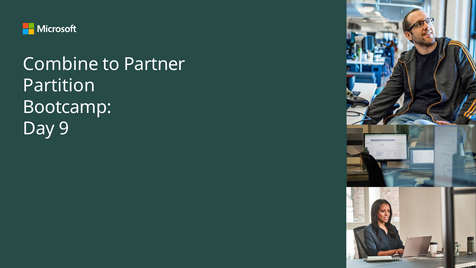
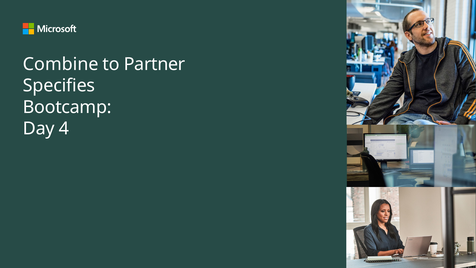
Partition: Partition -> Specifies (59, 86)
9: 9 -> 4 (64, 128)
